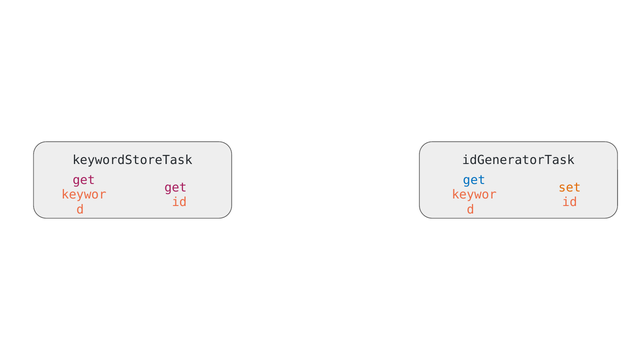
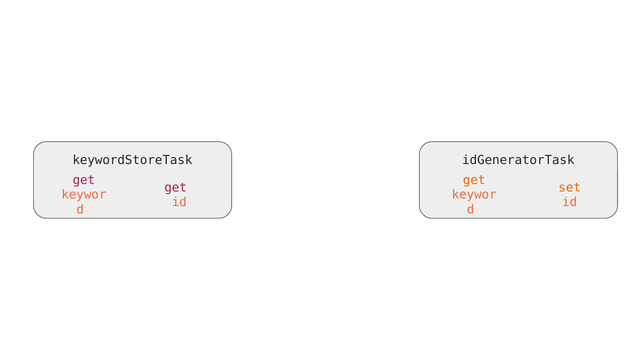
get colour: blue -> orange (474, 180)
